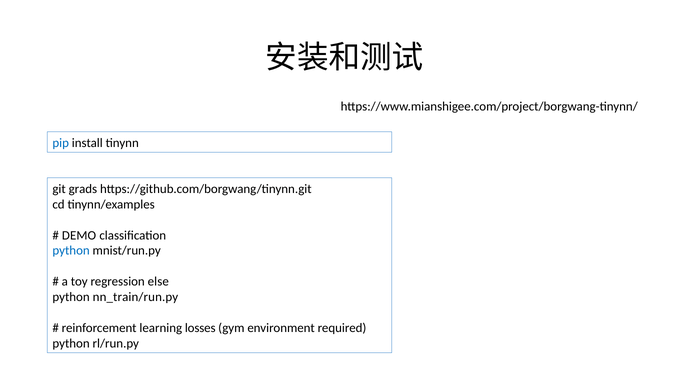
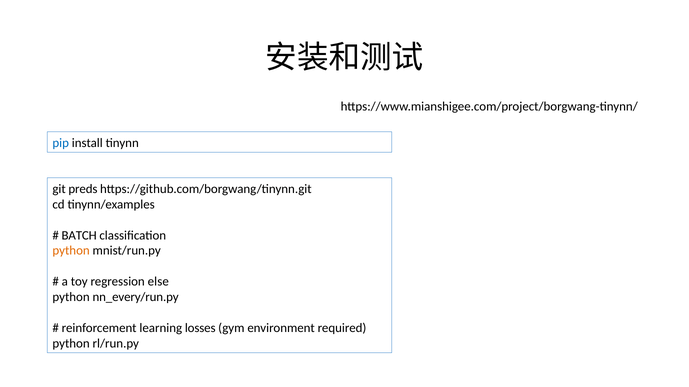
grads: grads -> preds (83, 189)
DEMO: DEMO -> BATCH (79, 236)
python colour: blue -> orange (71, 251)
nn_train/run.py: nn_train/run.py -> nn_every/run.py (136, 298)
